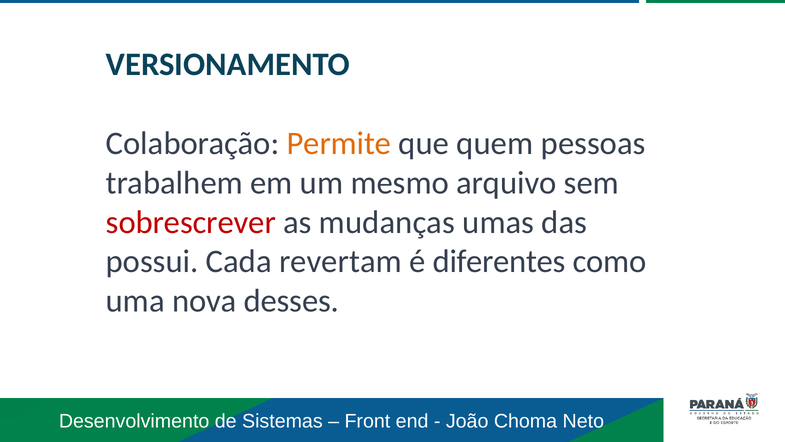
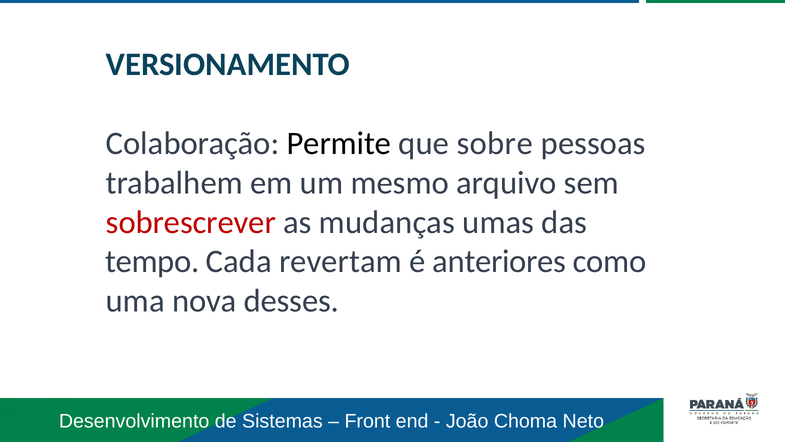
Permite colour: orange -> black (339, 144)
quem: quem -> sobre (495, 144)
possui: possui -> tempo (152, 261)
diferentes: diferentes -> anteriores (499, 261)
